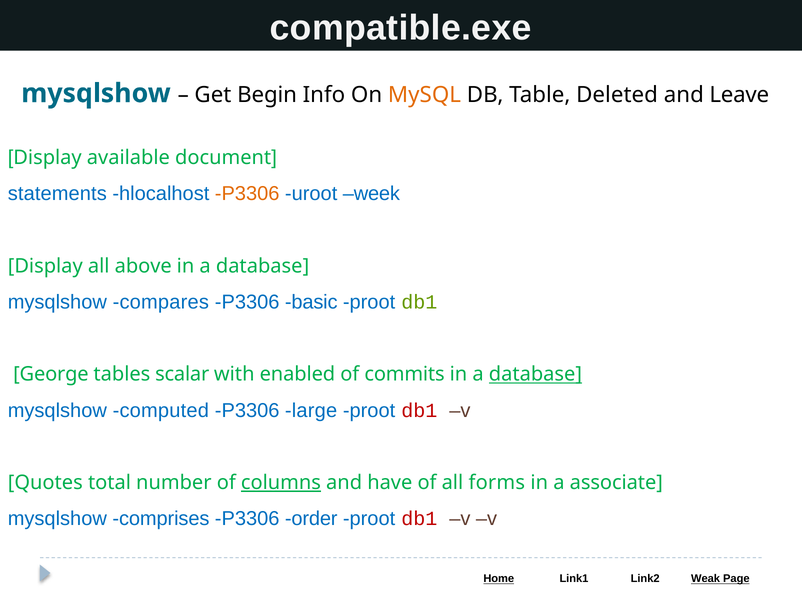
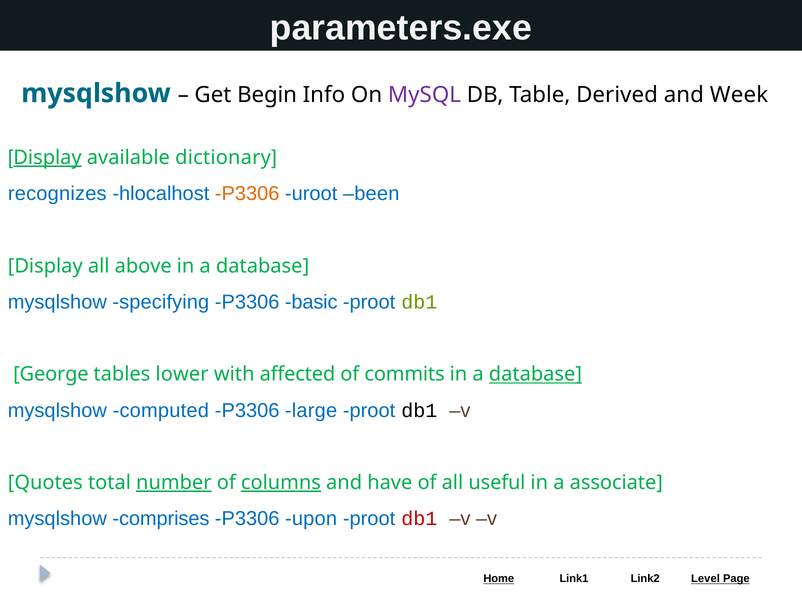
compatible.exe: compatible.exe -> parameters.exe (401, 28)
MySQL colour: orange -> purple (424, 95)
Deleted: Deleted -> Derived (617, 95)
Leave: Leave -> Week (739, 95)
Display underline: none -> present (48, 158)
document: document -> dictionary (223, 158)
statements: statements -> recognizes (57, 194)
week: week -> been (371, 194)
compares: compares -> specifying (161, 302)
scalar: scalar -> lower (182, 374)
enabled: enabled -> affected (297, 374)
db1 colour: red -> black (419, 410)
number underline: none -> present (174, 482)
forms: forms -> useful (497, 482)
order: order -> upon (311, 518)
Weak: Weak -> Level (705, 578)
